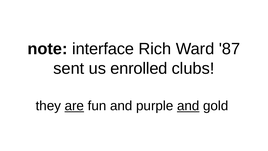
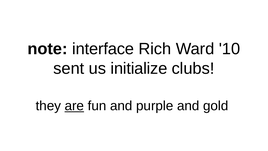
87: 87 -> 10 (230, 49)
enrolled: enrolled -> initialize (139, 68)
and underline: present -> none (188, 106)
